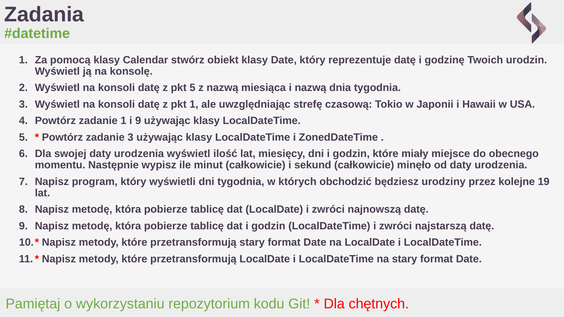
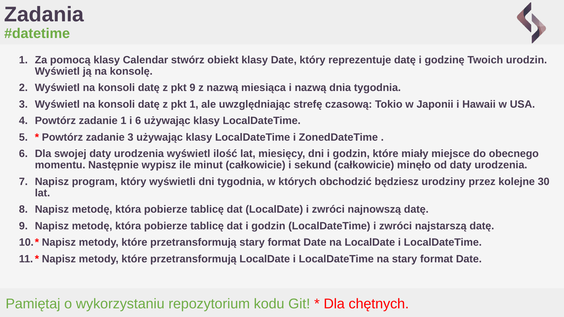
pkt 5: 5 -> 9 (192, 88)
i 9: 9 -> 6 (138, 121)
19: 19 -> 30 (544, 182)
